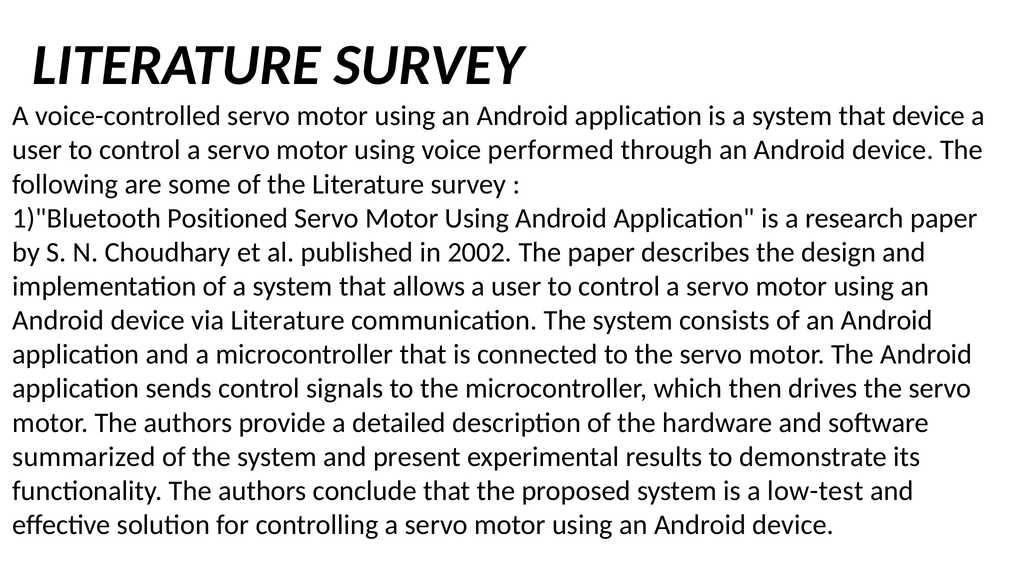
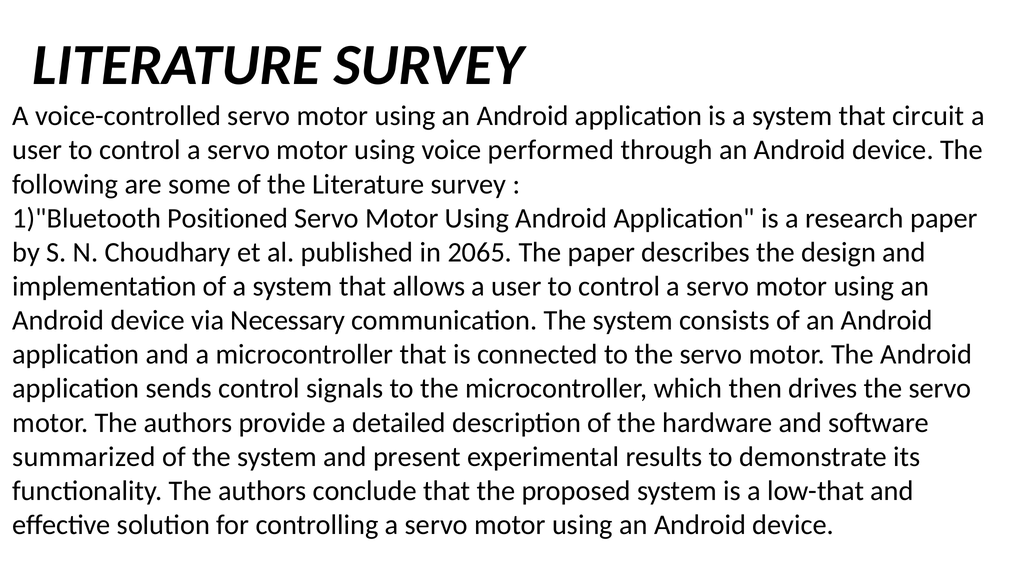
that device: device -> circuit (928, 116)
2002: 2002 -> 2065 (480, 252)
via Literature: Literature -> Necessary (288, 320)
low-test: low-test -> low-that (816, 491)
